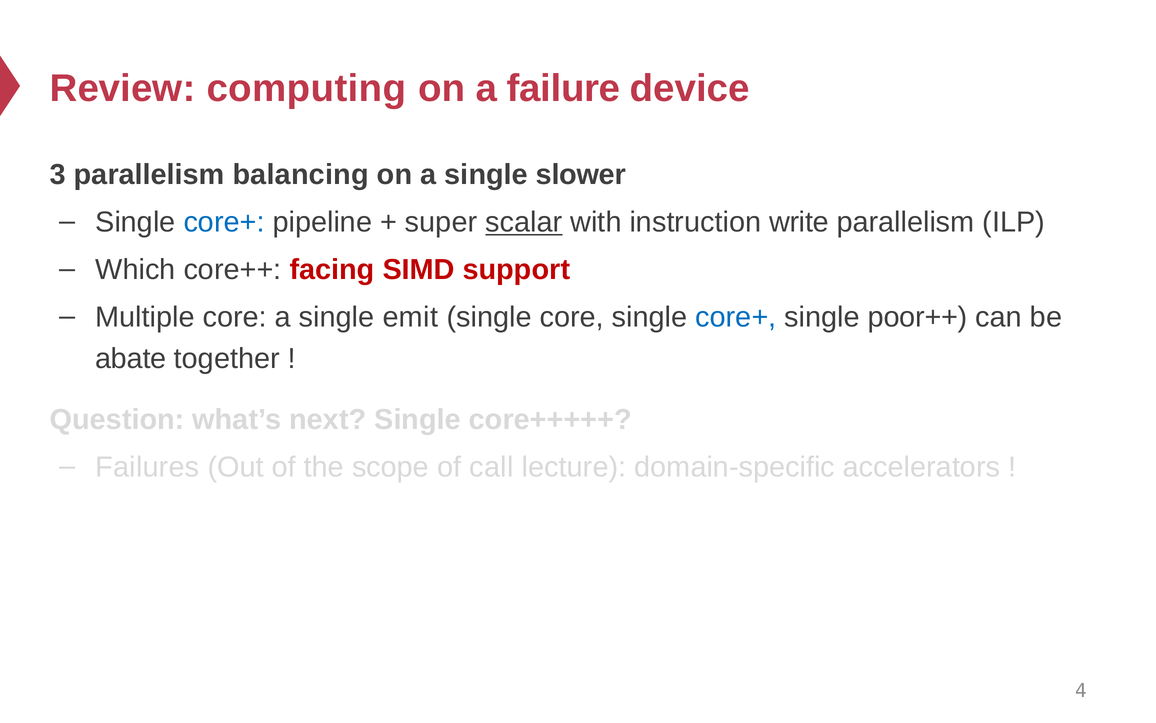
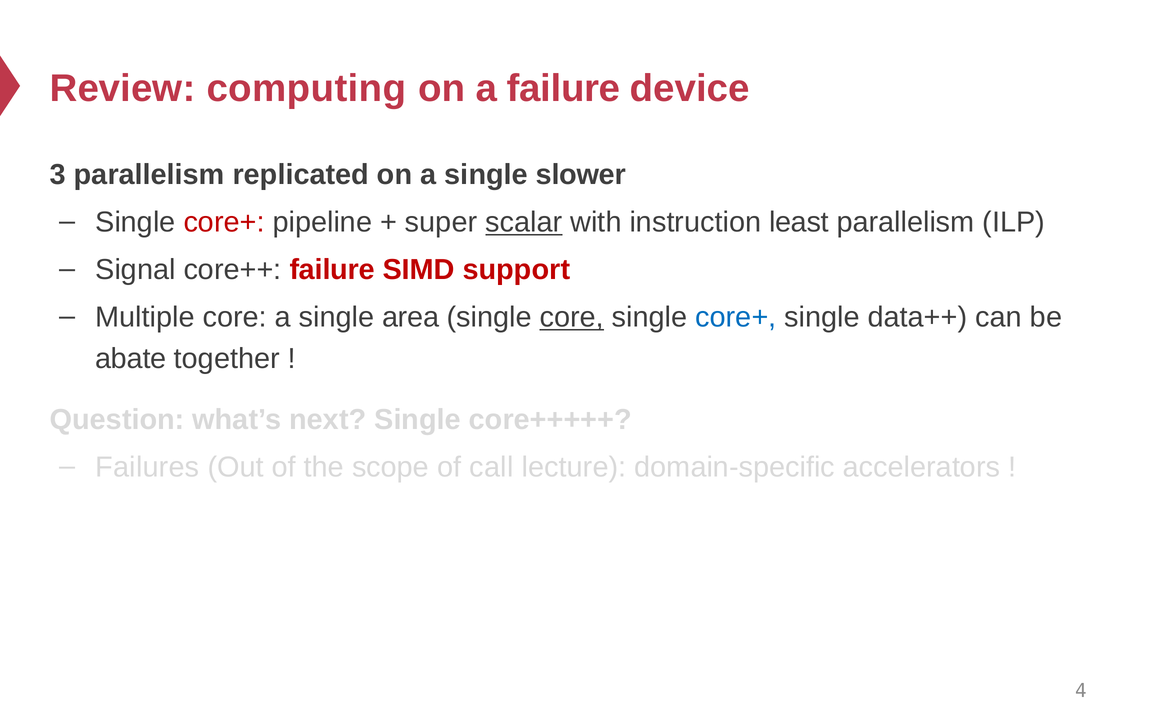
balancing: balancing -> replicated (301, 175)
core+ colour: blue -> red (224, 222)
write: write -> least (799, 222)
Which: Which -> Signal (135, 270)
core++ facing: facing -> failure (332, 270)
emit: emit -> area (411, 317)
core underline: none -> present (572, 317)
poor++: poor++ -> data++ (918, 317)
